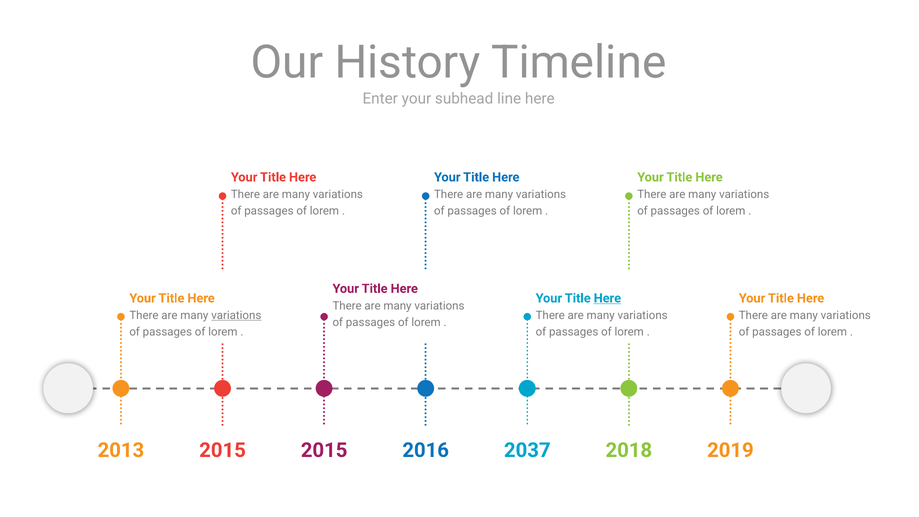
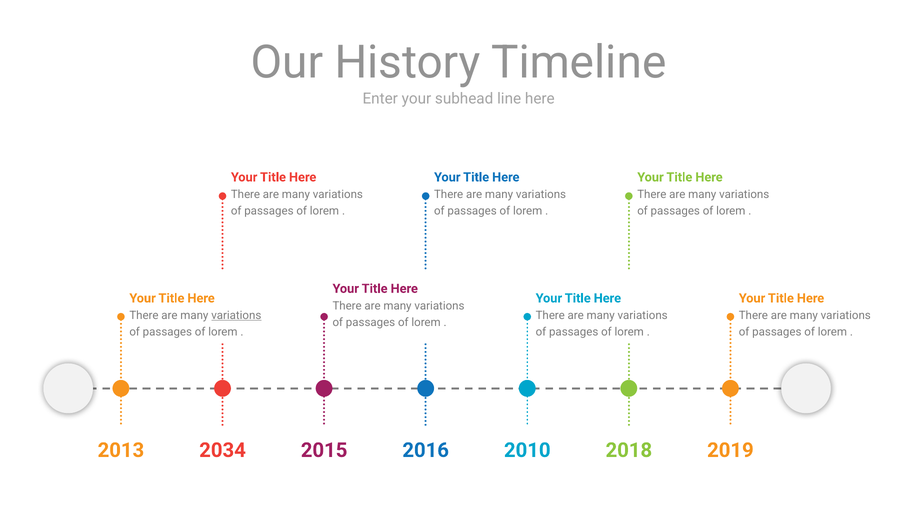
Here underline: present -> none (607, 298)
2015: 2015 -> 2034 (223, 450)
2037: 2037 -> 2010 (527, 450)
